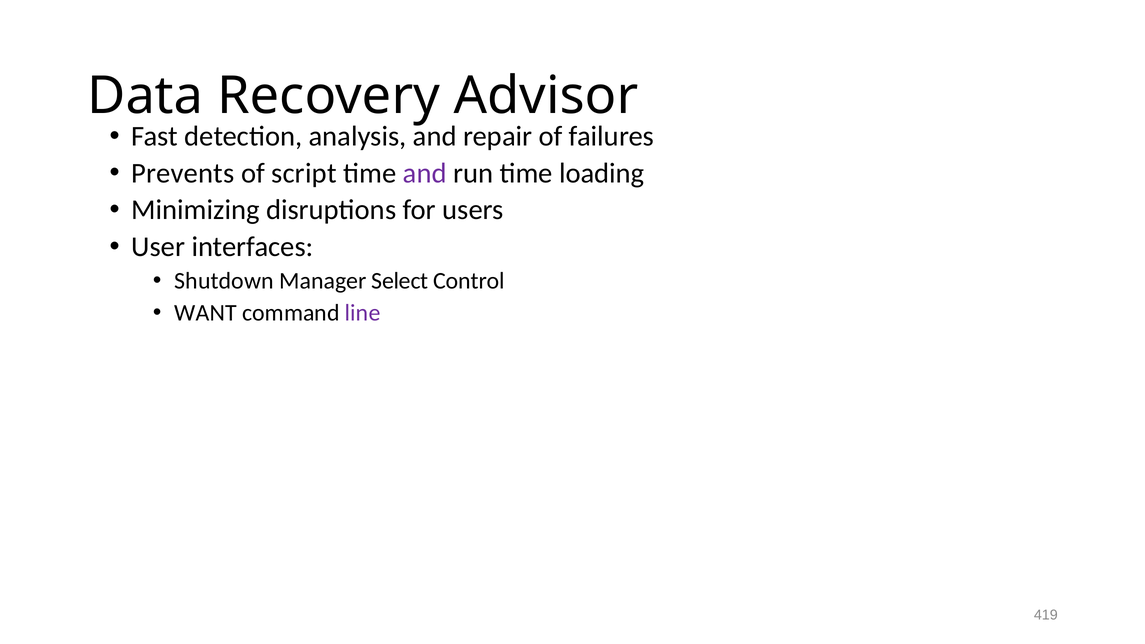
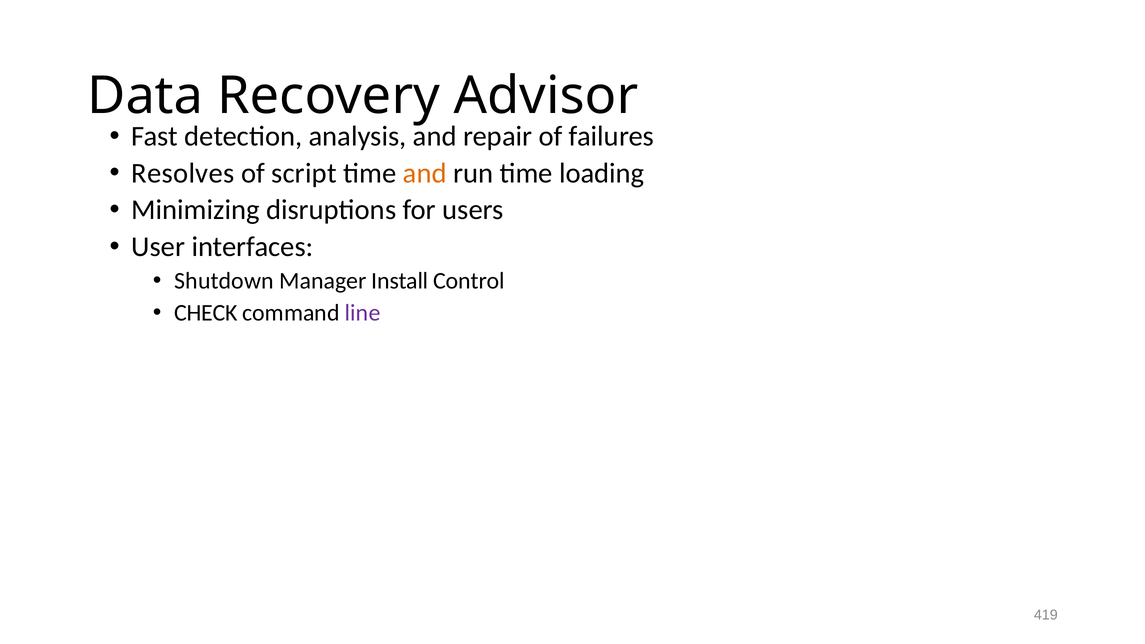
Prevents: Prevents -> Resolves (183, 173)
and colour: purple -> orange (425, 173)
Select: Select -> Install (400, 281)
WANT: WANT -> CHECK (206, 313)
